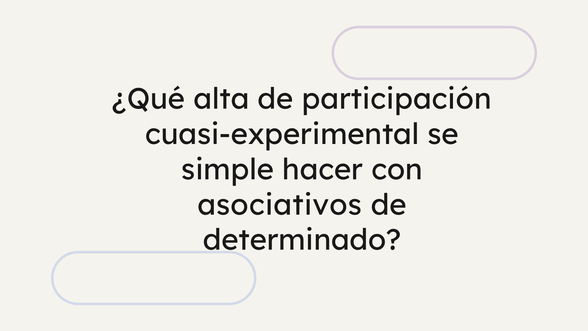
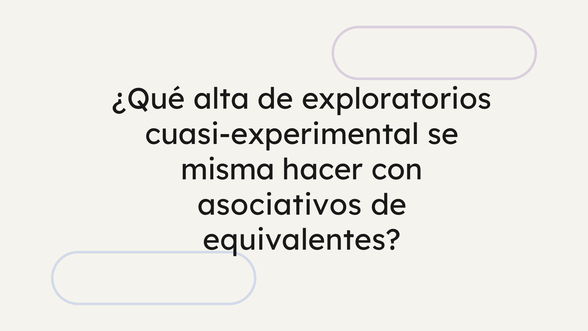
participación: participación -> exploratorios (397, 99)
simple: simple -> misma (228, 170)
determinado: determinado -> equivalentes (302, 240)
